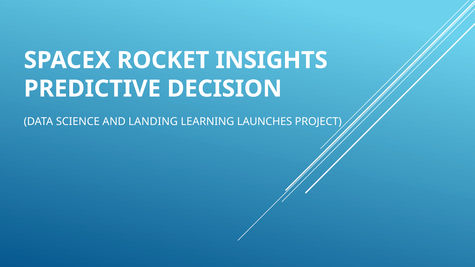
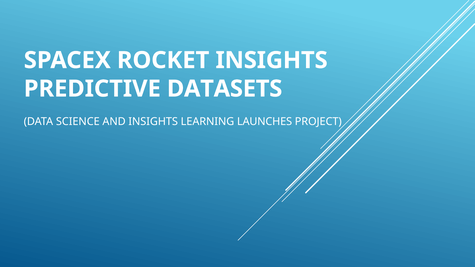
DECISION: DECISION -> DATASETS (225, 89)
AND LANDING: LANDING -> INSIGHTS (153, 122)
